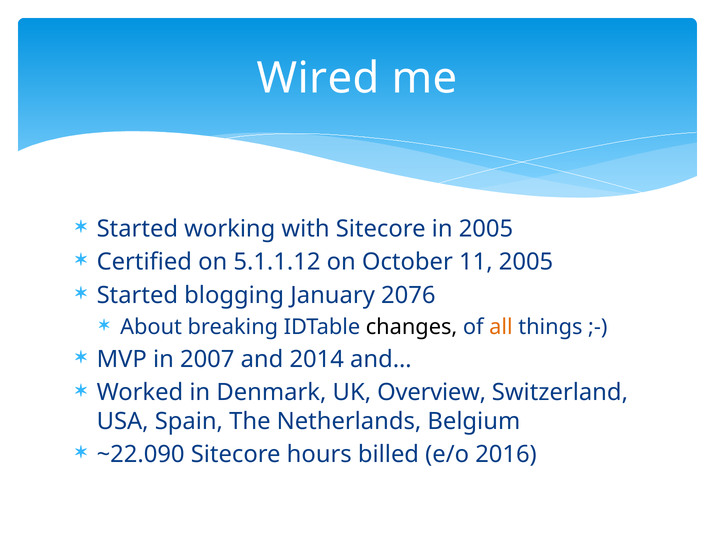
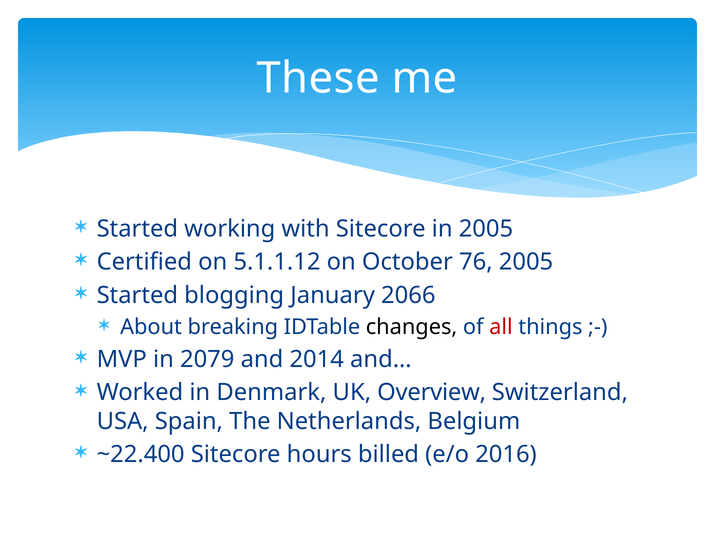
Wired: Wired -> These (318, 78)
11: 11 -> 76 (476, 262)
2076: 2076 -> 2066 (408, 295)
all colour: orange -> red (501, 327)
2007: 2007 -> 2079 (207, 359)
~22.090: ~22.090 -> ~22.400 (141, 454)
